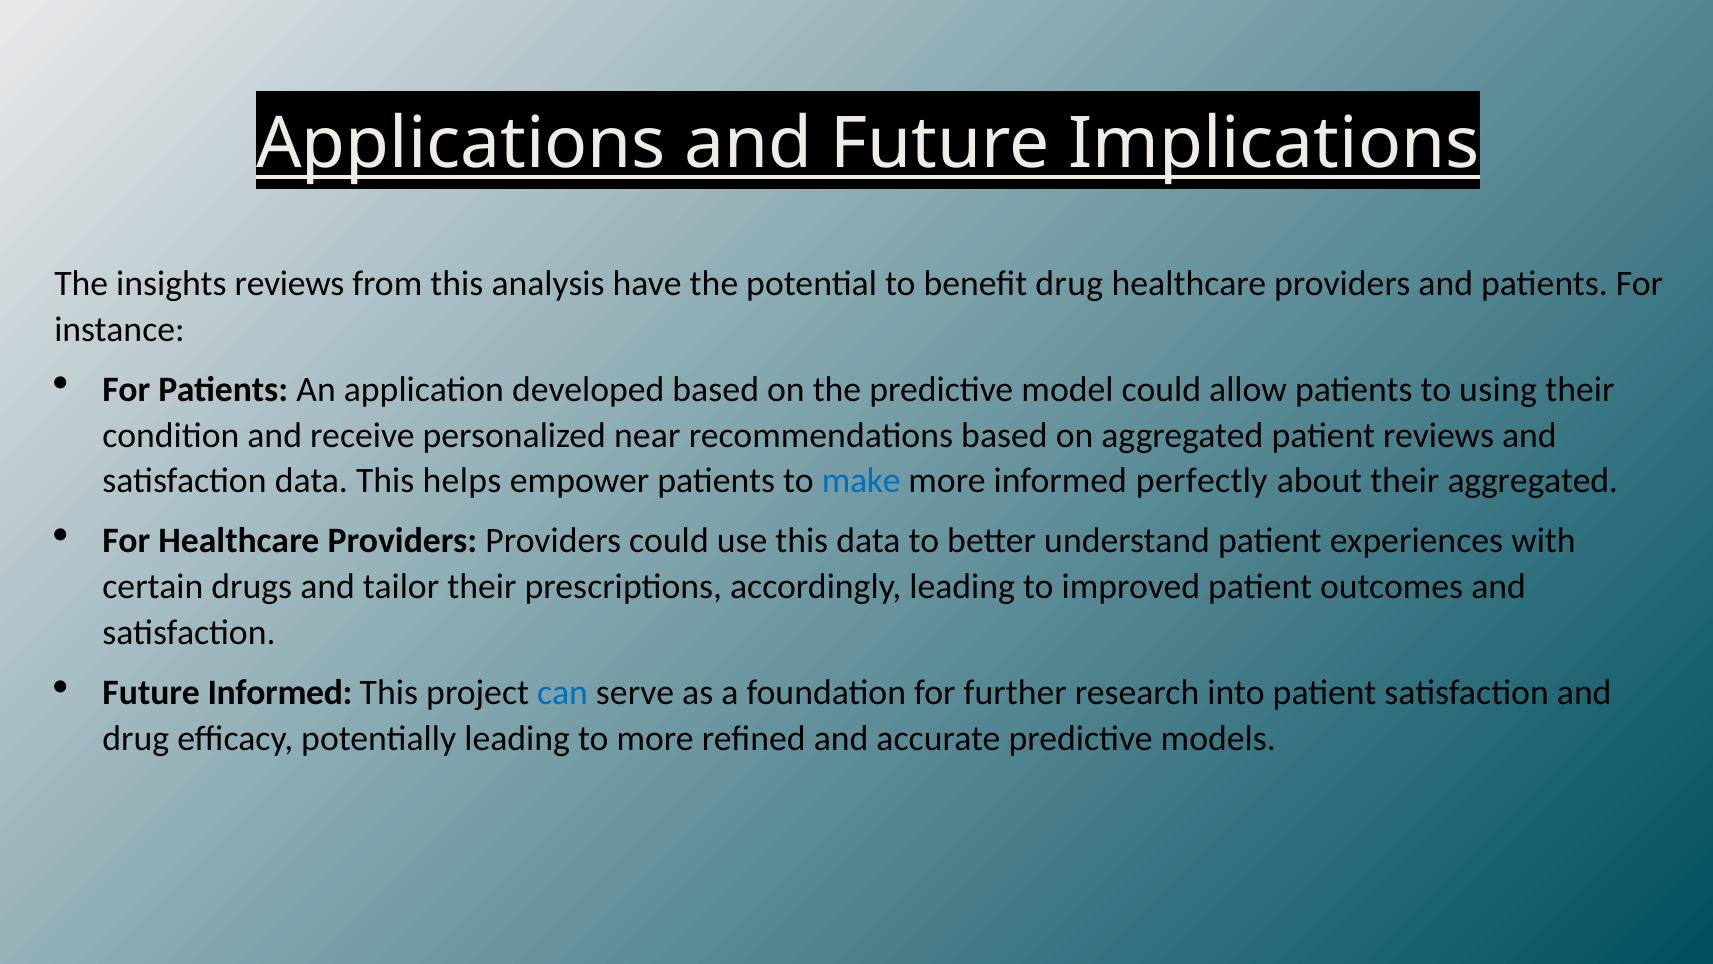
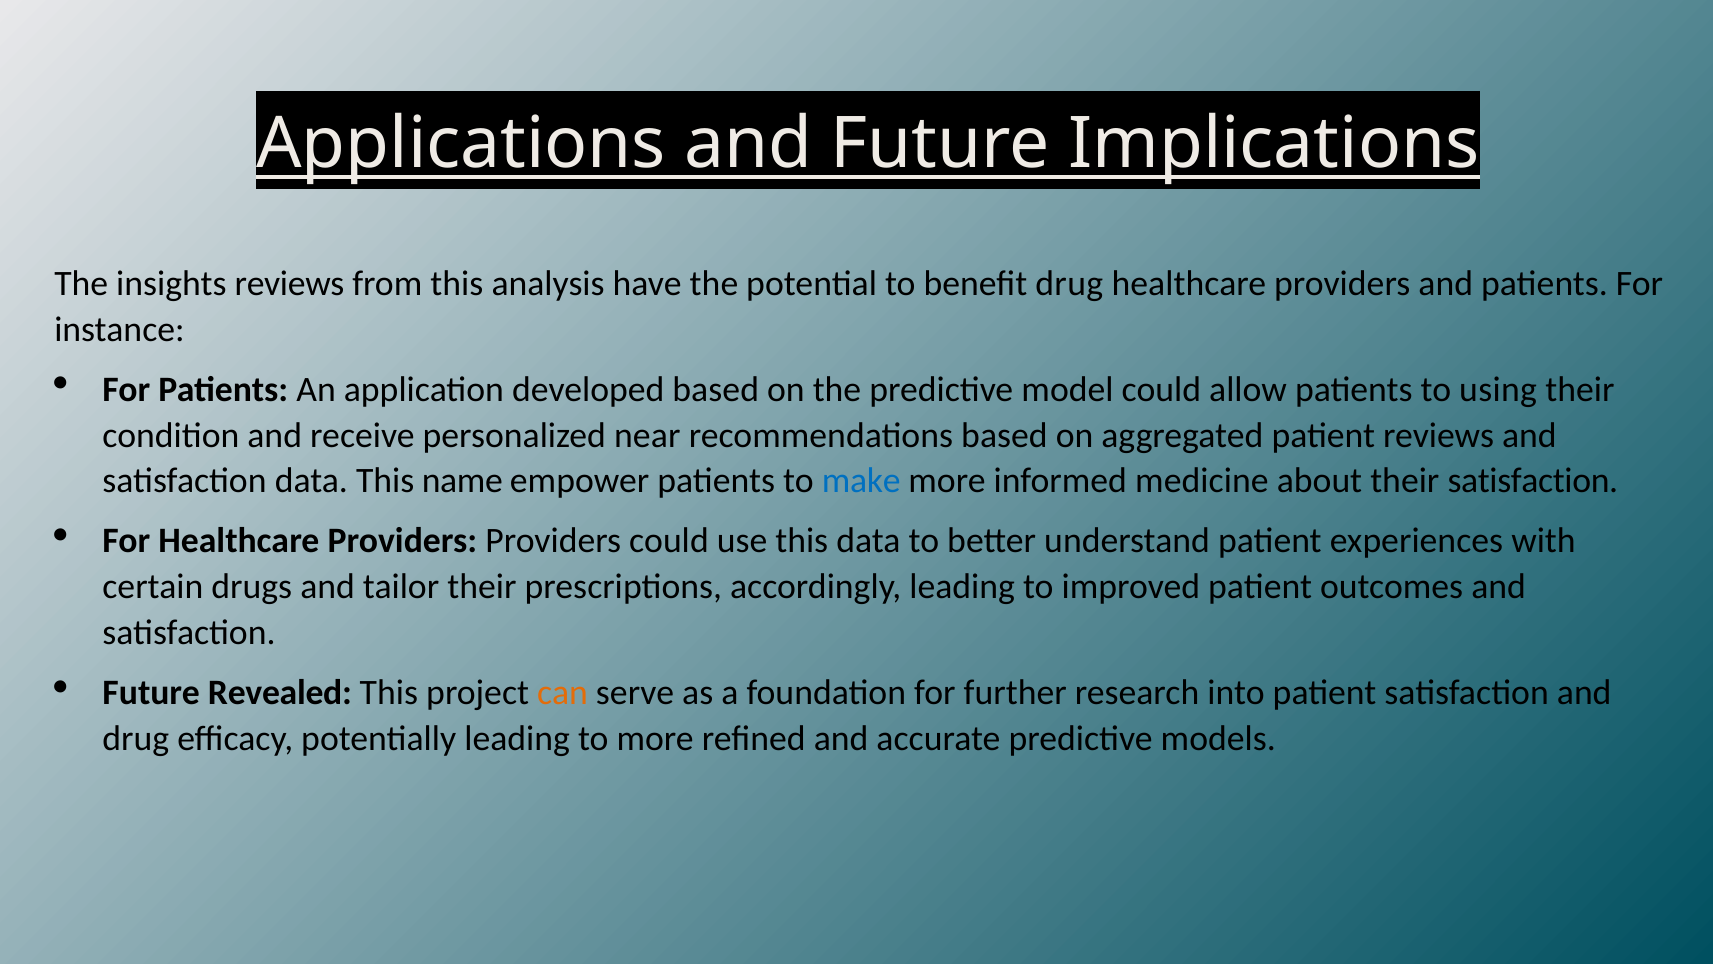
helps: helps -> name (462, 481)
perfectly: perfectly -> medicine (1202, 481)
their aggregated: aggregated -> satisfaction (1533, 481)
Future Informed: Informed -> Revealed (280, 693)
can colour: blue -> orange (563, 693)
